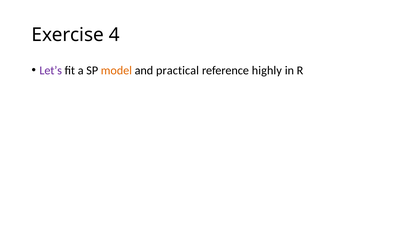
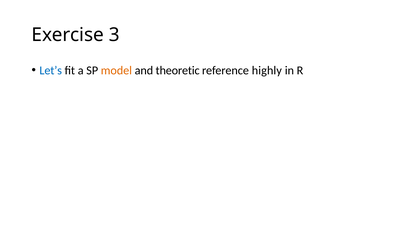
4: 4 -> 3 (114, 35)
Let’s colour: purple -> blue (51, 70)
practical: practical -> theoretic (178, 70)
